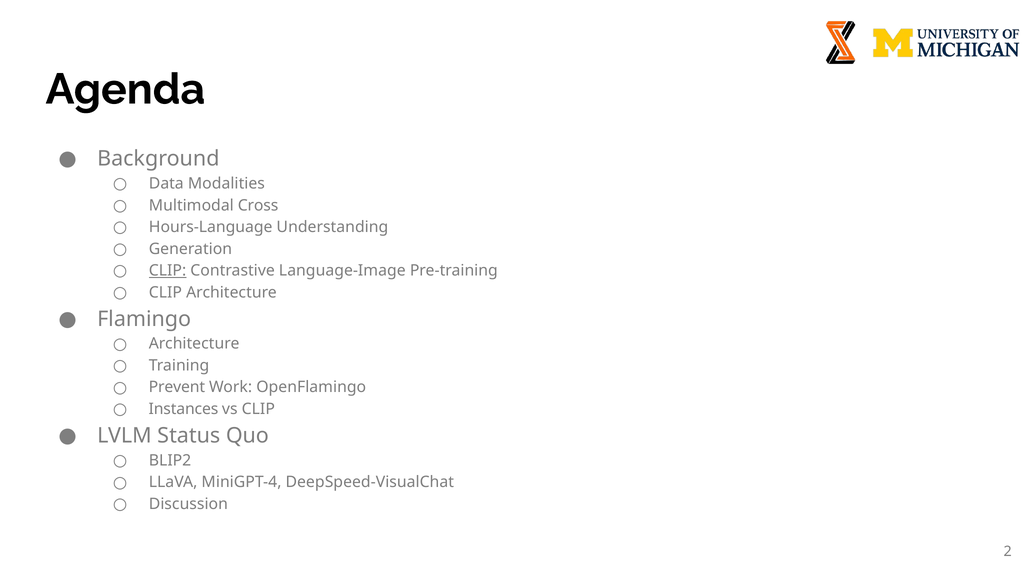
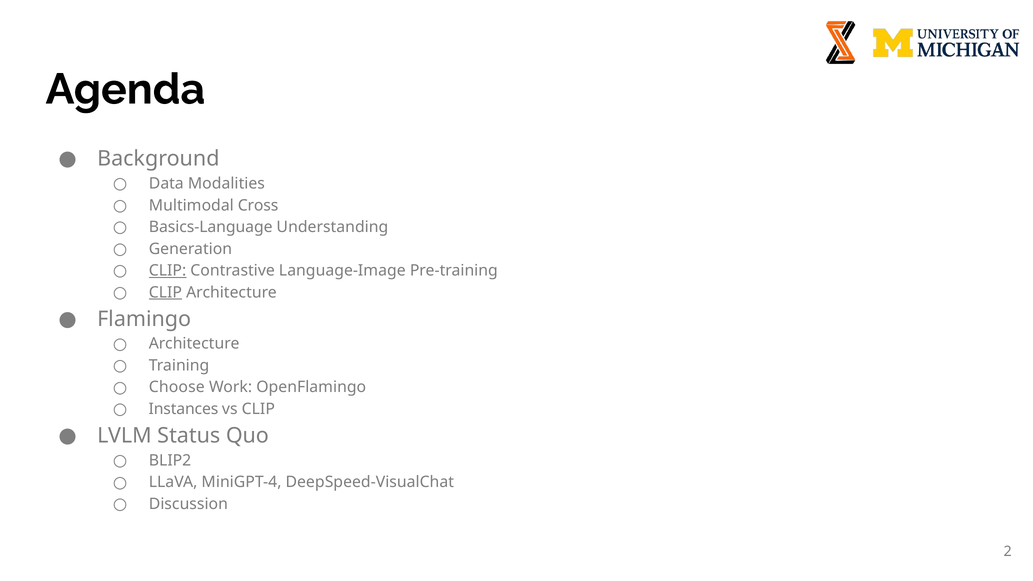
Hours-Language: Hours-Language -> Basics-Language (211, 227)
CLIP underline: none -> present (165, 292)
Prevent: Prevent -> Choose (177, 387)
